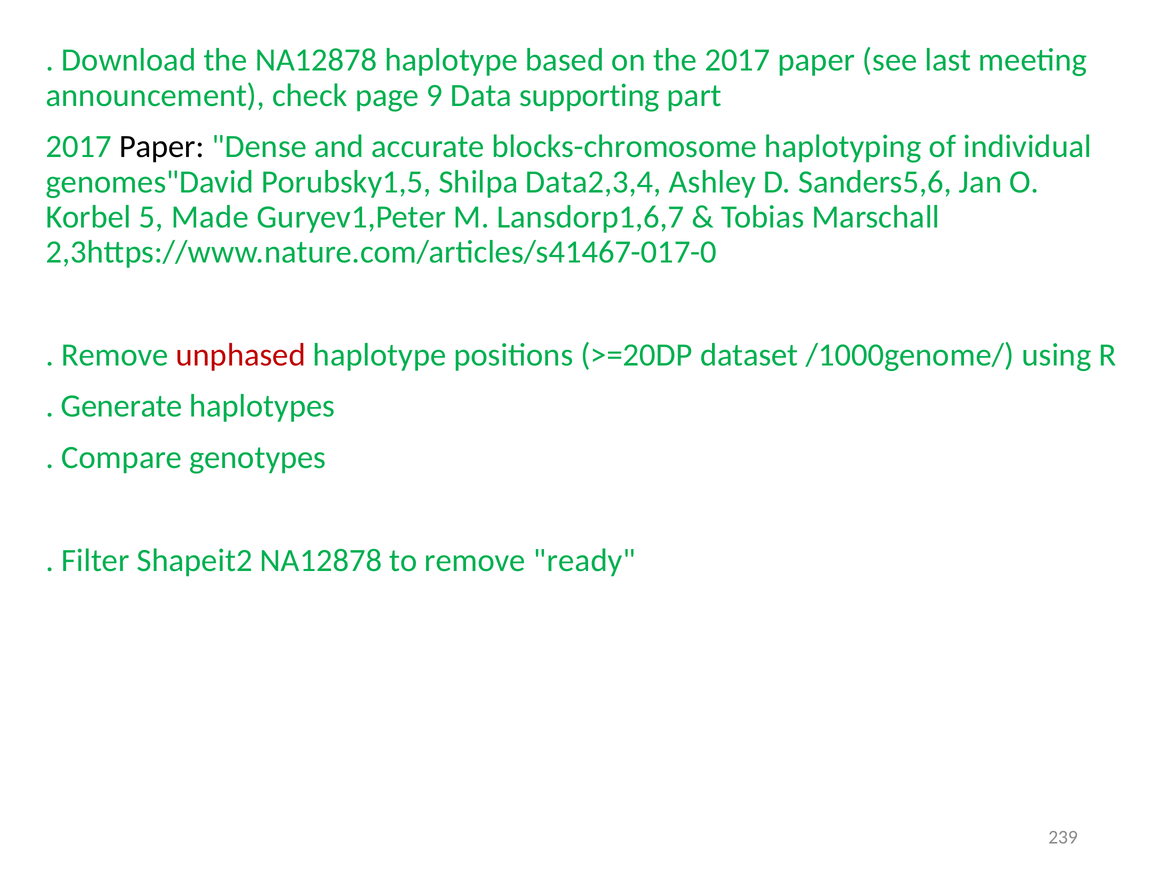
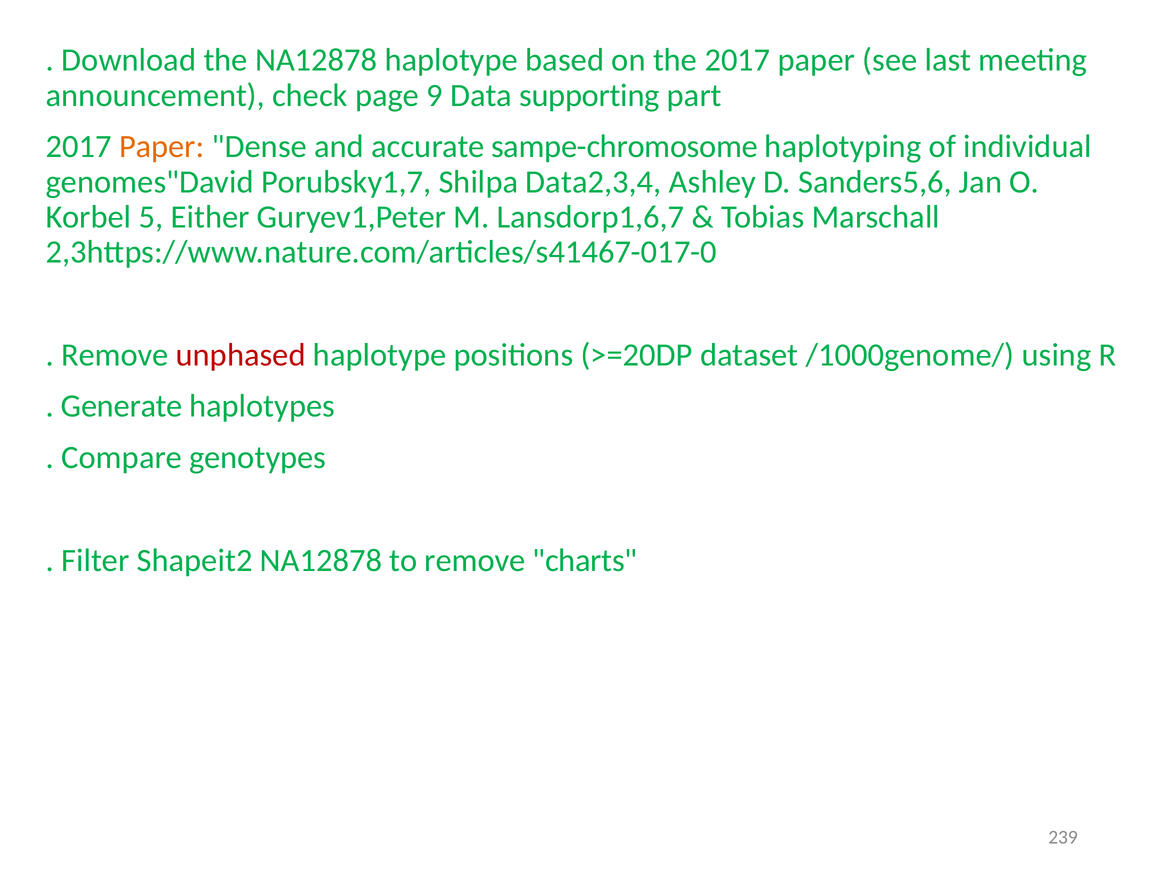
Paper colour: black -> orange (162, 147)
blocks-chromosome: blocks-chromosome -> sampe-chromosome (624, 147)
Porubsky1,5: Porubsky1,5 -> Porubsky1,7 (346, 182)
Made: Made -> Either (210, 217)
ready: ready -> charts (585, 561)
